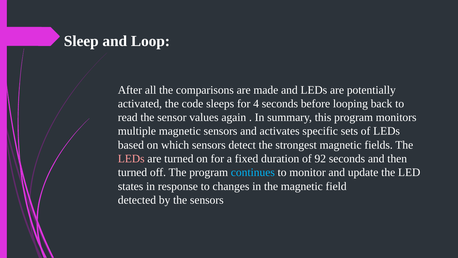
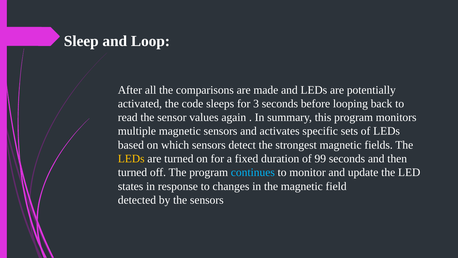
4: 4 -> 3 (256, 104)
LEDs colour: pink -> yellow (131, 158)
92: 92 -> 99 (320, 158)
